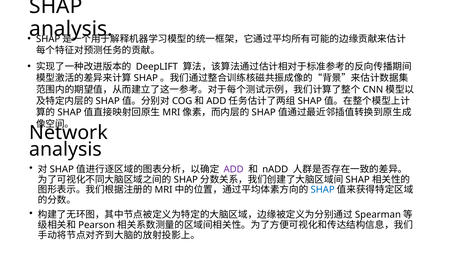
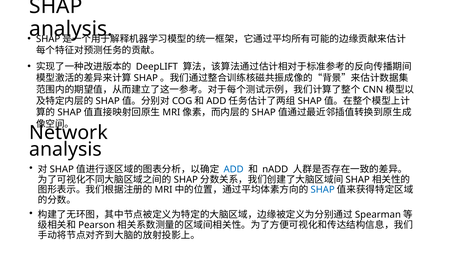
ADD colour: purple -> blue (234, 169)
